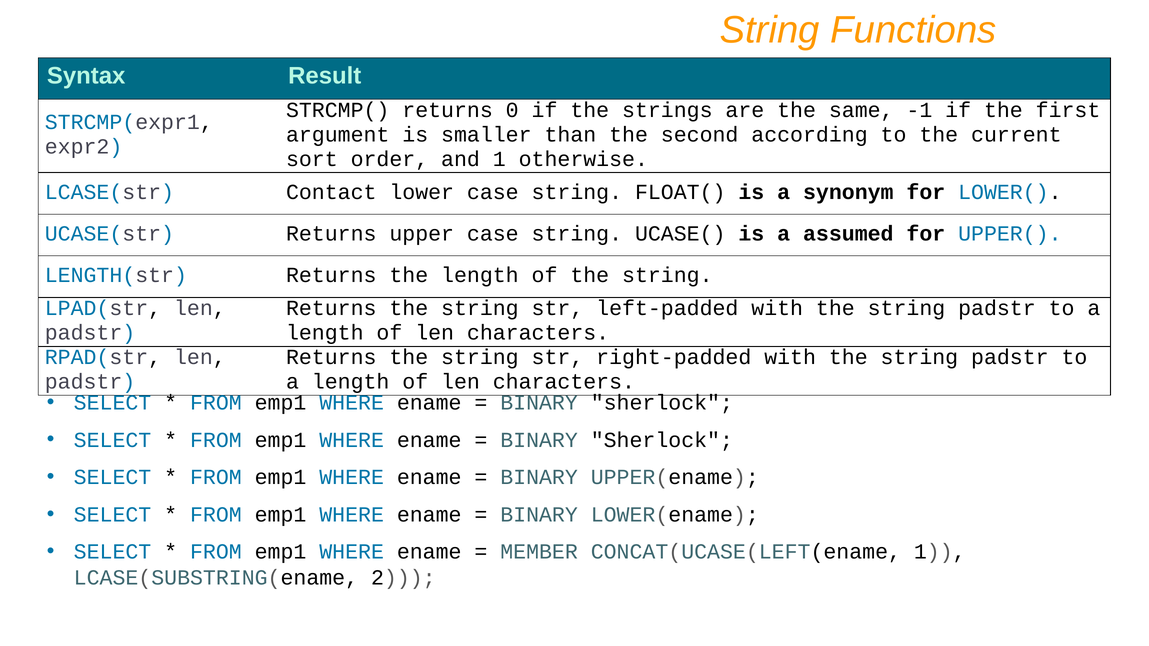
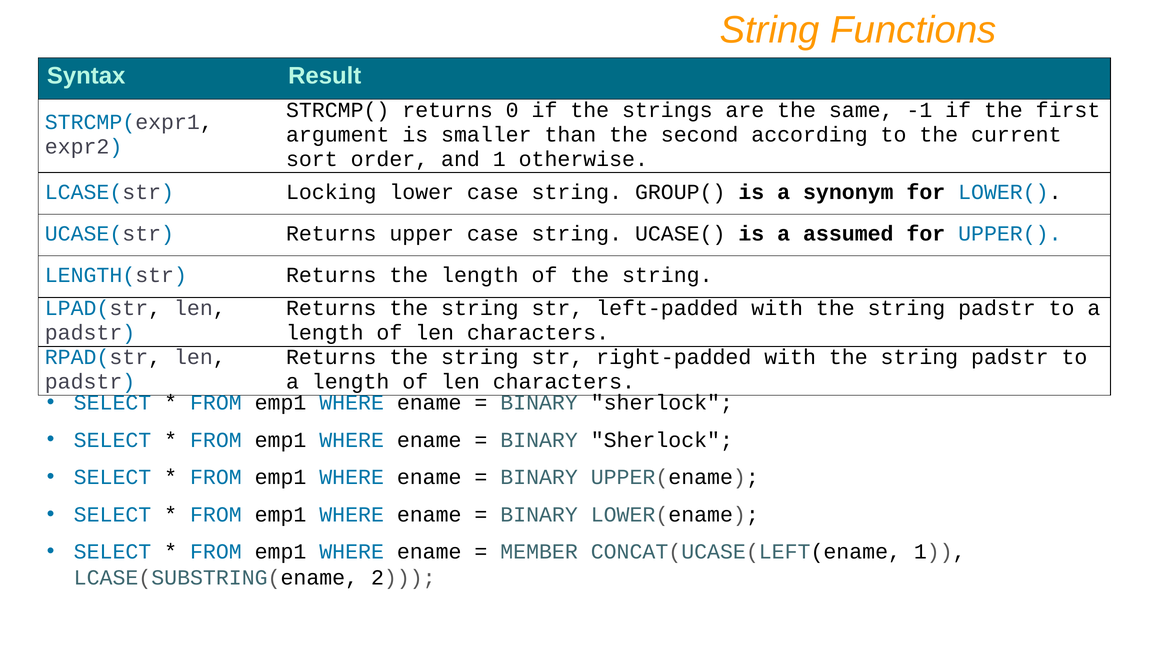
Contact: Contact -> Locking (331, 192)
FLOAT(: FLOAT( -> GROUP( (680, 192)
